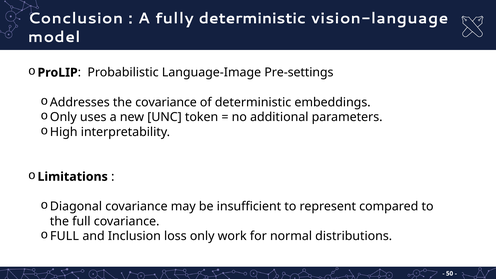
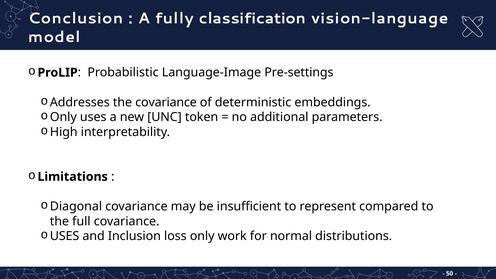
fully deterministic: deterministic -> classification (252, 18)
FULL: FULL -> USES (65, 236)
